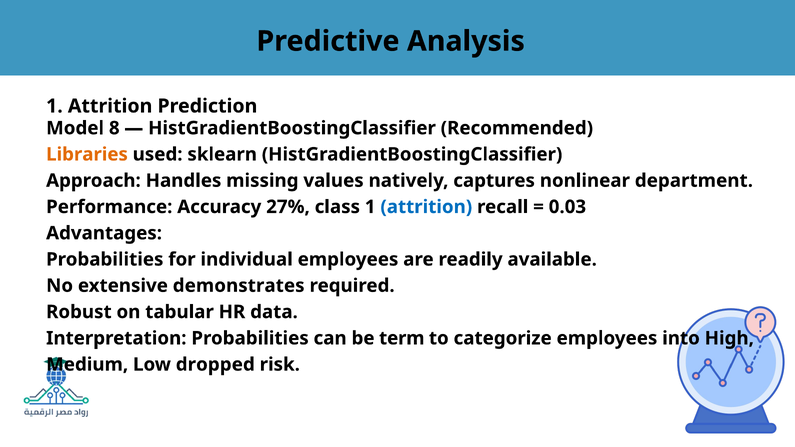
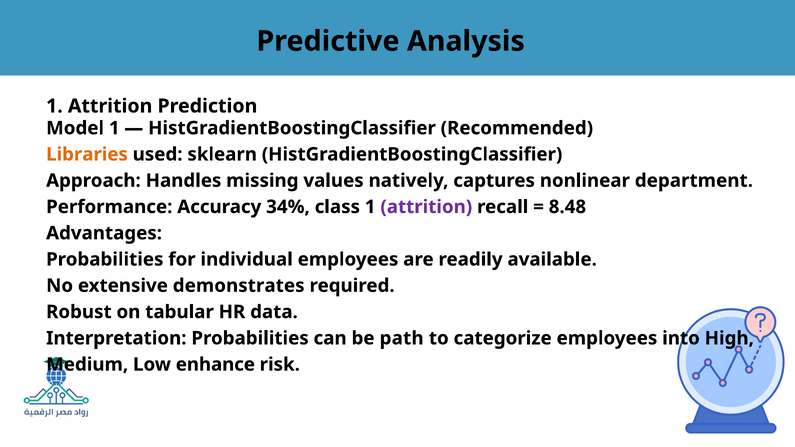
Model 8: 8 -> 1 (114, 128)
27%: 27% -> 34% (288, 207)
attrition colour: blue -> purple (426, 207)
0.03: 0.03 -> 8.48 (567, 207)
term: term -> path (402, 338)
dropped: dropped -> enhance (215, 365)
